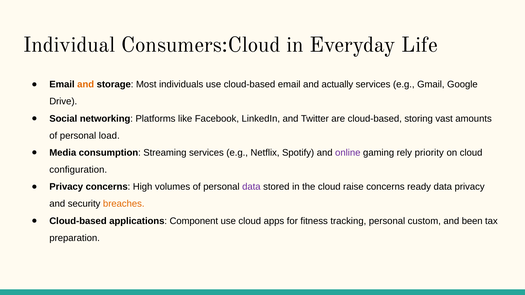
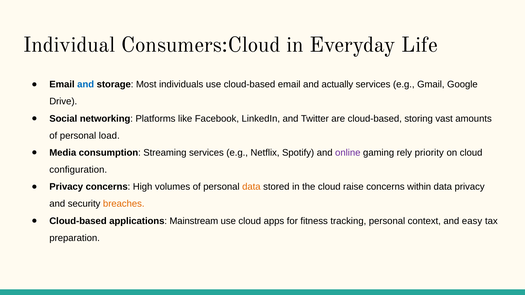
and colour: orange -> blue (86, 85)
data colour: purple -> orange (251, 187)
ready: ready -> within (419, 187)
Component: Component -> Mainstream (194, 221)
custom: custom -> context (424, 221)
been: been -> easy (472, 221)
